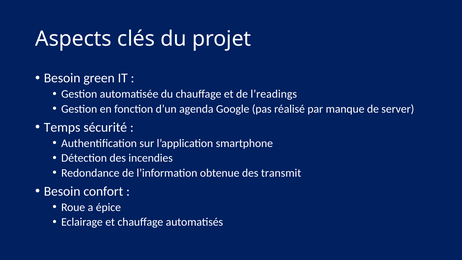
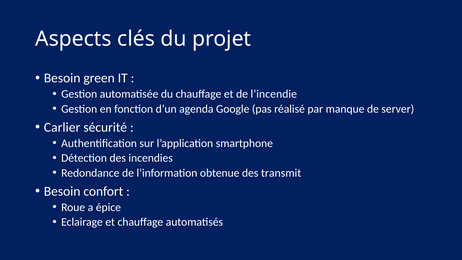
l’readings: l’readings -> l’incendie (274, 94)
Temps: Temps -> Carlier (62, 127)
